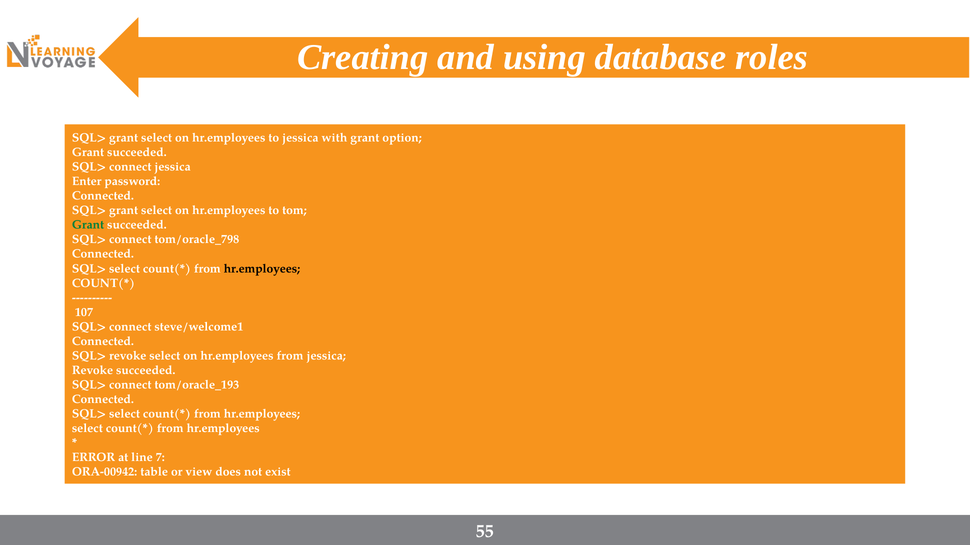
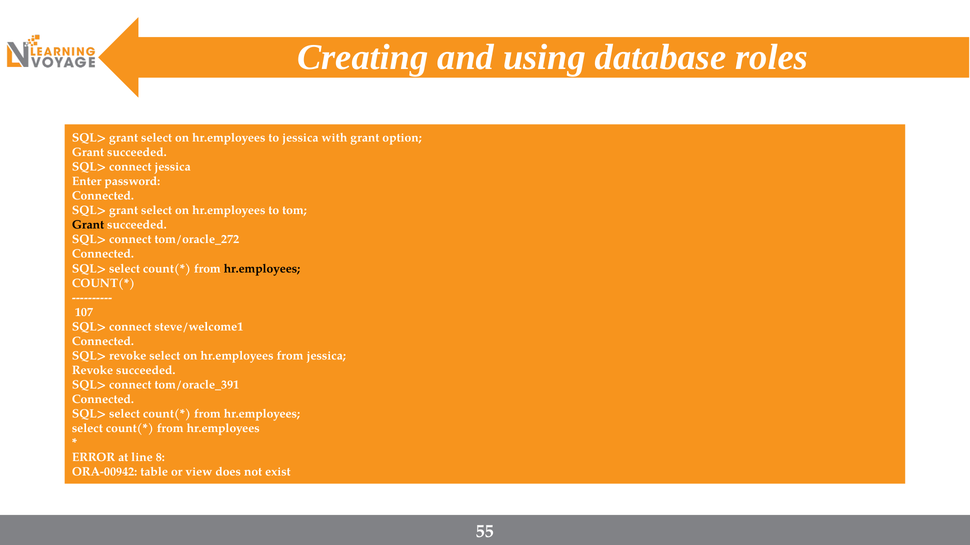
Grant colour: green -> black (88, 225)
tom/oracle_798: tom/oracle_798 -> tom/oracle_272 (197, 240)
tom/oracle_193: tom/oracle_193 -> tom/oracle_391 (197, 385)
7: 7 -> 8 (160, 458)
